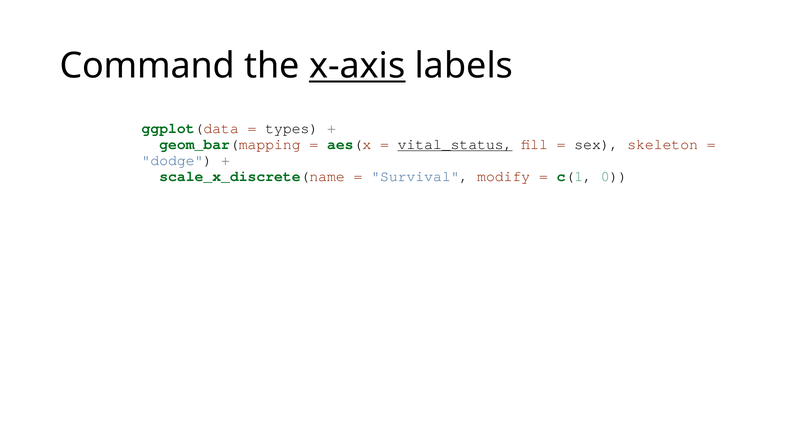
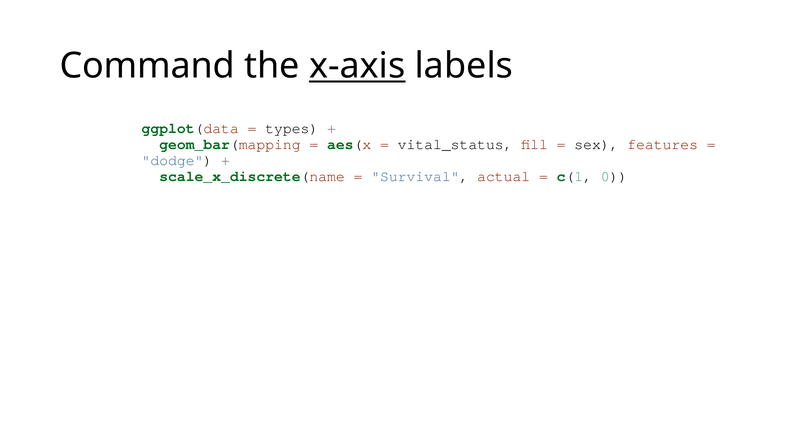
vital_status underline: present -> none (455, 144)
skeleton: skeleton -> features (663, 144)
modify: modify -> actual (504, 176)
